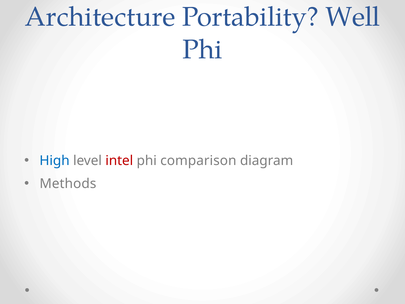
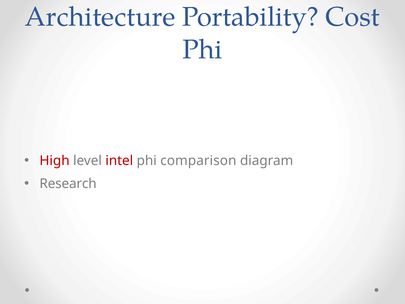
Well: Well -> Cost (353, 17)
High colour: blue -> red (55, 161)
Methods: Methods -> Research (68, 184)
